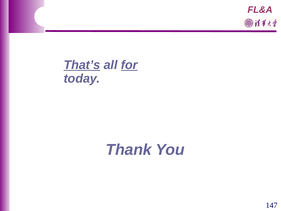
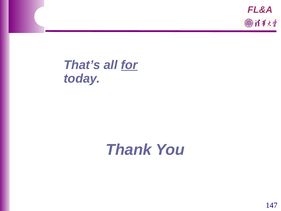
That’s underline: present -> none (82, 65)
